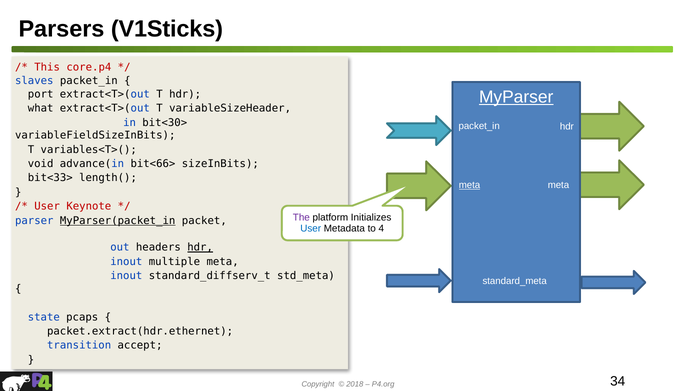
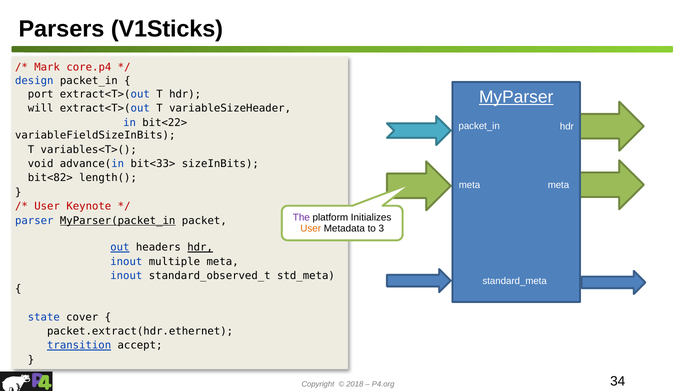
This: This -> Mark (47, 67)
slaves: slaves -> design (34, 81)
what: what -> will (41, 109)
bit<30>: bit<30> -> bit<22> (165, 123)
bit<66>: bit<66> -> bit<33> (153, 164)
bit<33>: bit<33> -> bit<82> (50, 178)
meta underline: present -> none (470, 185)
User colour: blue -> orange (311, 229)
4: 4 -> 3 (381, 229)
out underline: none -> present (120, 248)
standard_diffserv_t: standard_diffserv_t -> standard_observed_t (210, 276)
pcaps: pcaps -> cover (82, 317)
transition underline: none -> present (79, 346)
